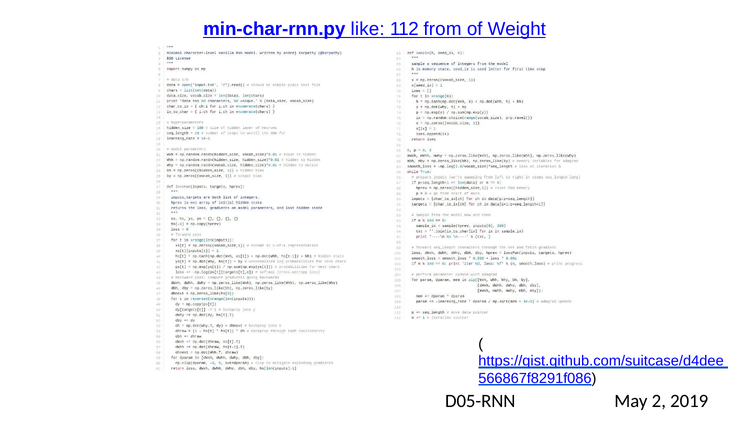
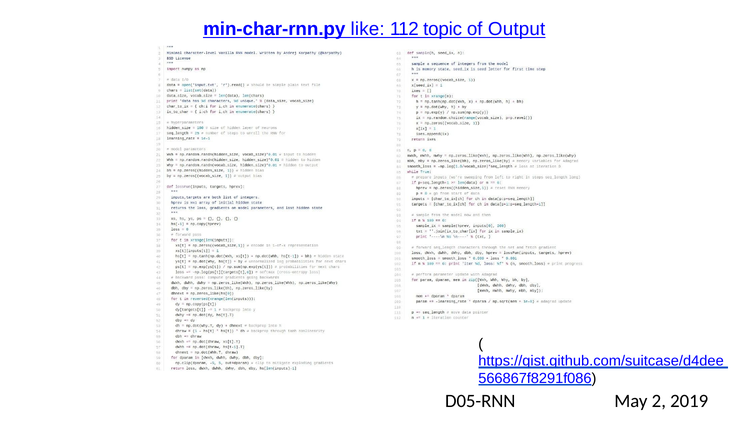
from: from -> topic (443, 29)
Weight: Weight -> Output (517, 29)
